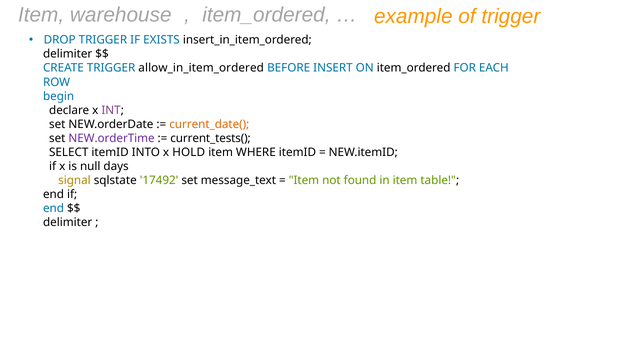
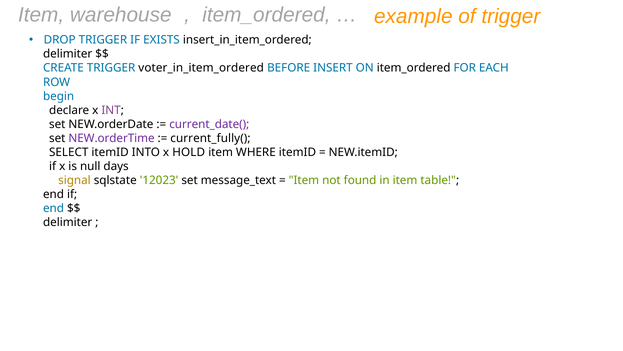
allow_in_item_ordered: allow_in_item_ordered -> voter_in_item_ordered (201, 68)
current_date( colour: orange -> purple (209, 124)
current_tests(: current_tests( -> current_fully( (210, 138)
17492: 17492 -> 12023 (159, 180)
